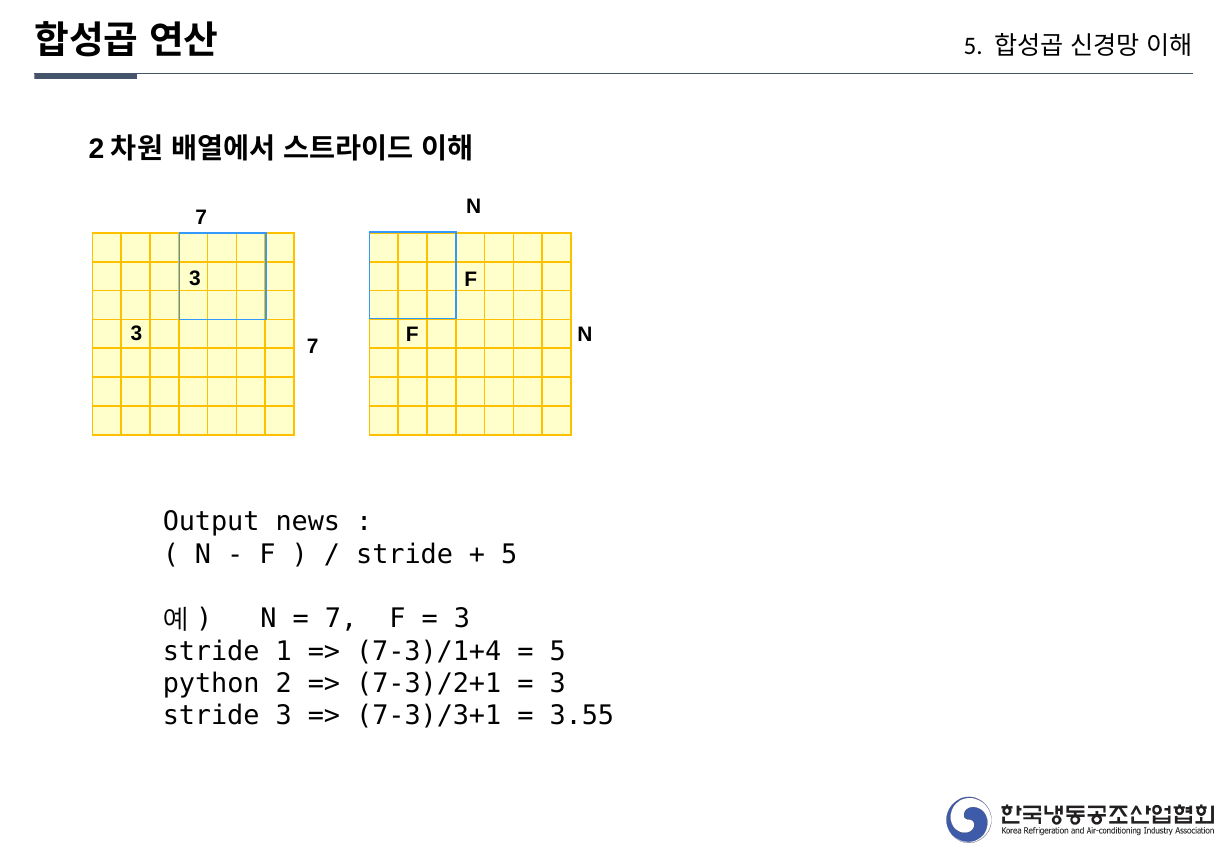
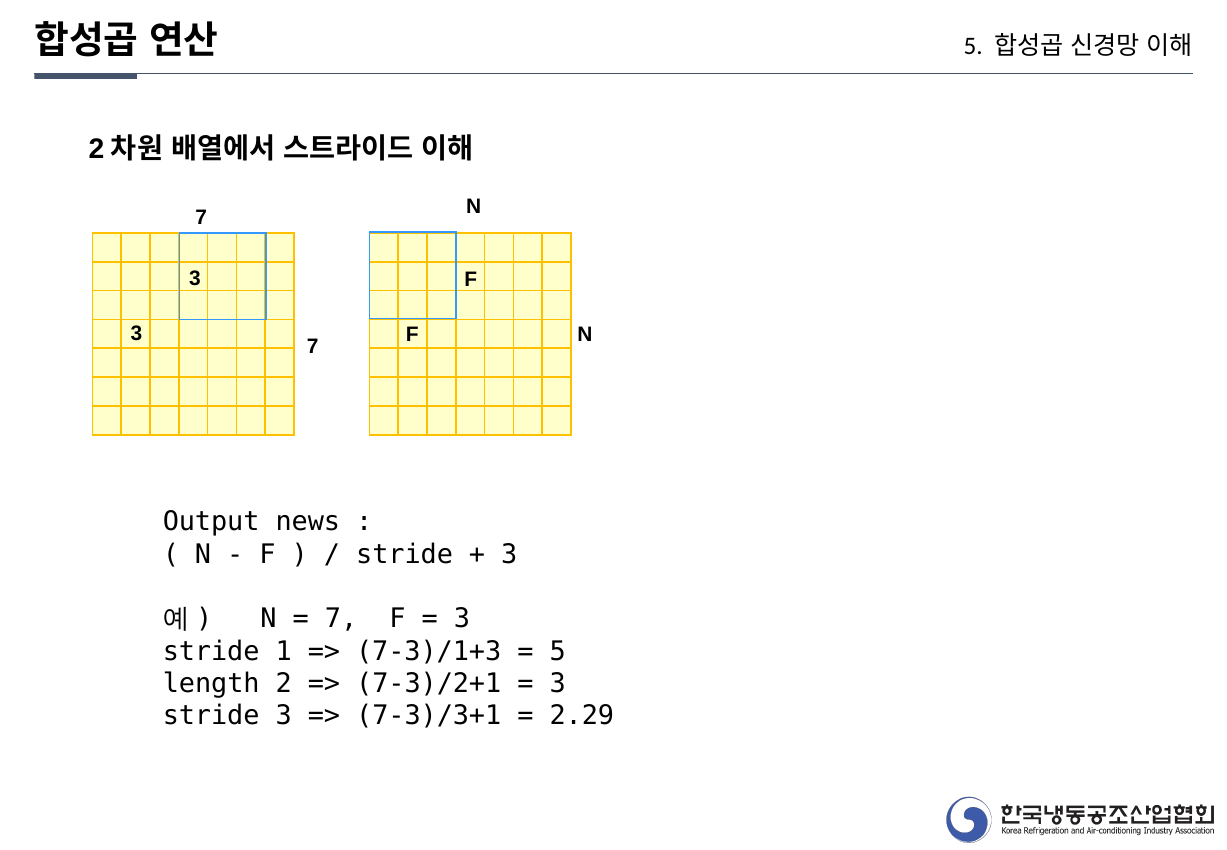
5: 5 -> 3 (509, 554)
7-3)/1+4: 7-3)/1+4 -> 7-3)/1+3 (429, 651)
python: python -> length (211, 683)
3.55: 3.55 -> 2.29 (582, 715)
